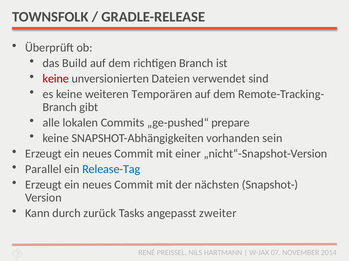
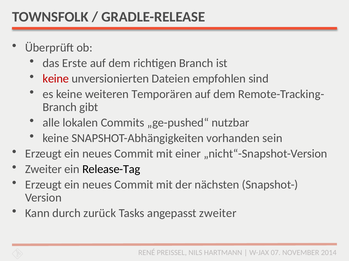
Build: Build -> Erste (75, 63)
verwendet: verwendet -> empfohlen (219, 79)
prepare: prepare -> nutzbar (230, 123)
Parallel: Parallel -> Zweiter (43, 170)
Release-Tag colour: blue -> black (111, 170)
